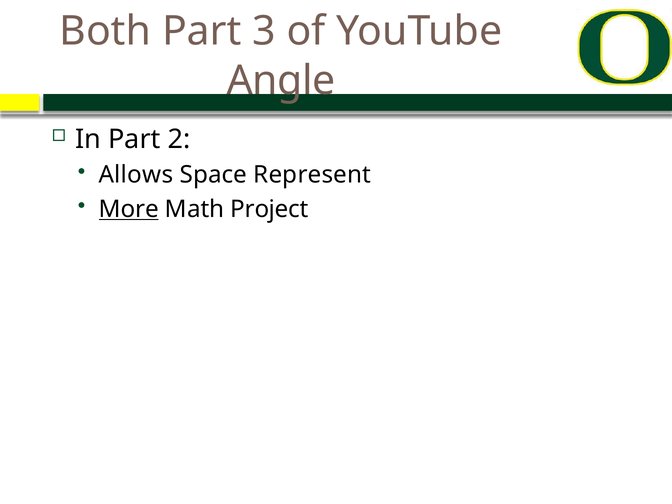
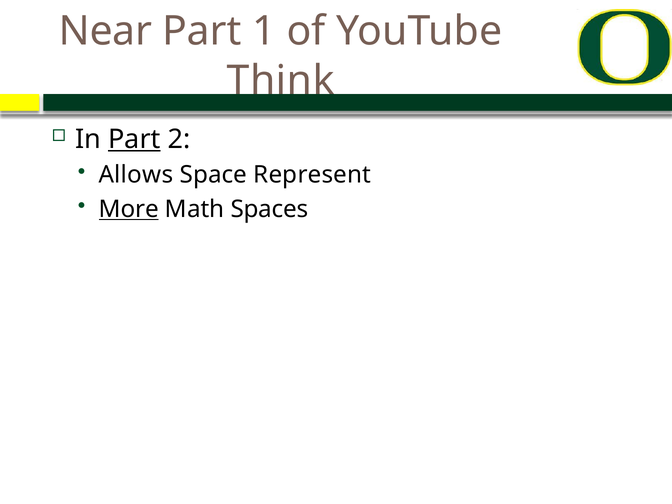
Both: Both -> Near (106, 31)
3: 3 -> 1 (264, 31)
Angle: Angle -> Think (281, 81)
Part underline: none -> present (134, 139)
Project: Project -> Spaces (269, 209)
